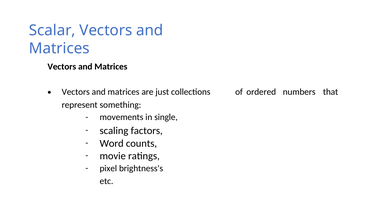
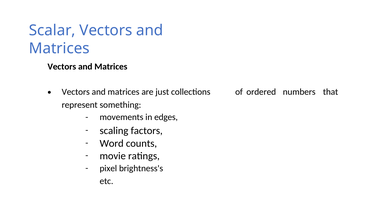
single: single -> edges (166, 117)
